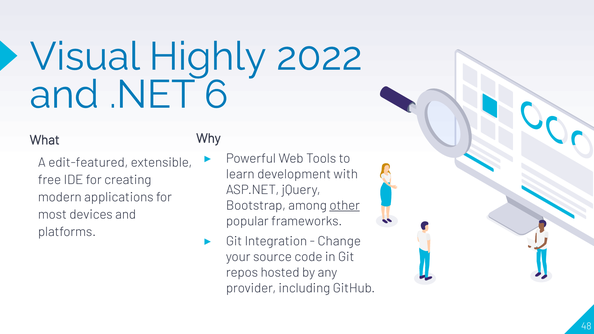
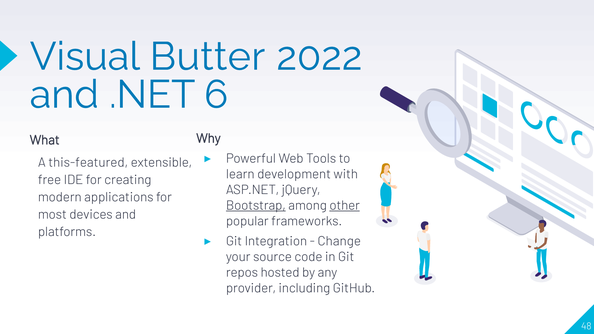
Highly: Highly -> Butter (207, 57)
edit-featured: edit-featured -> this-featured (88, 162)
Bootstrap underline: none -> present (256, 205)
